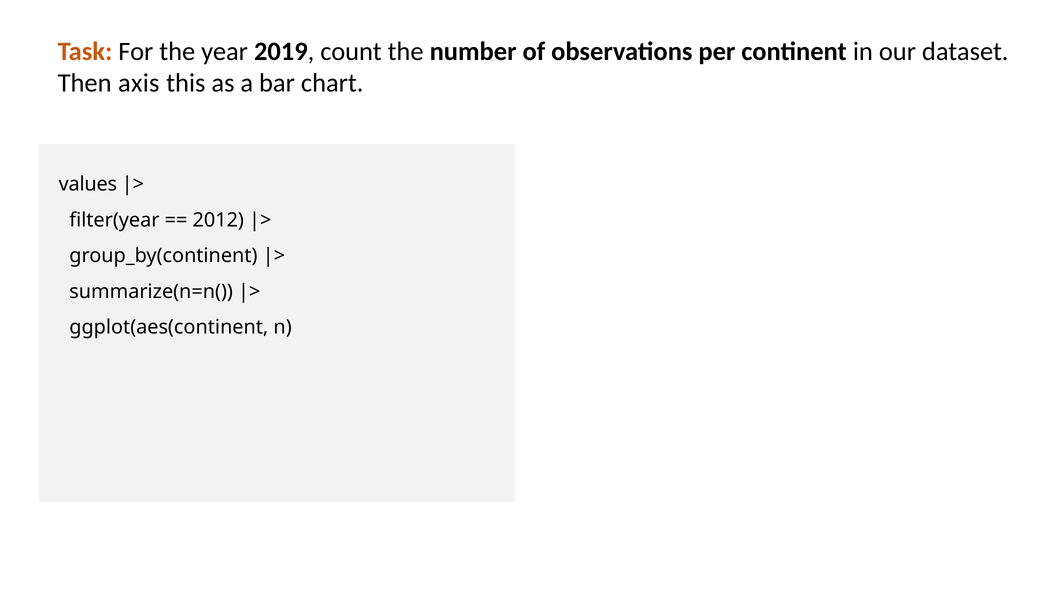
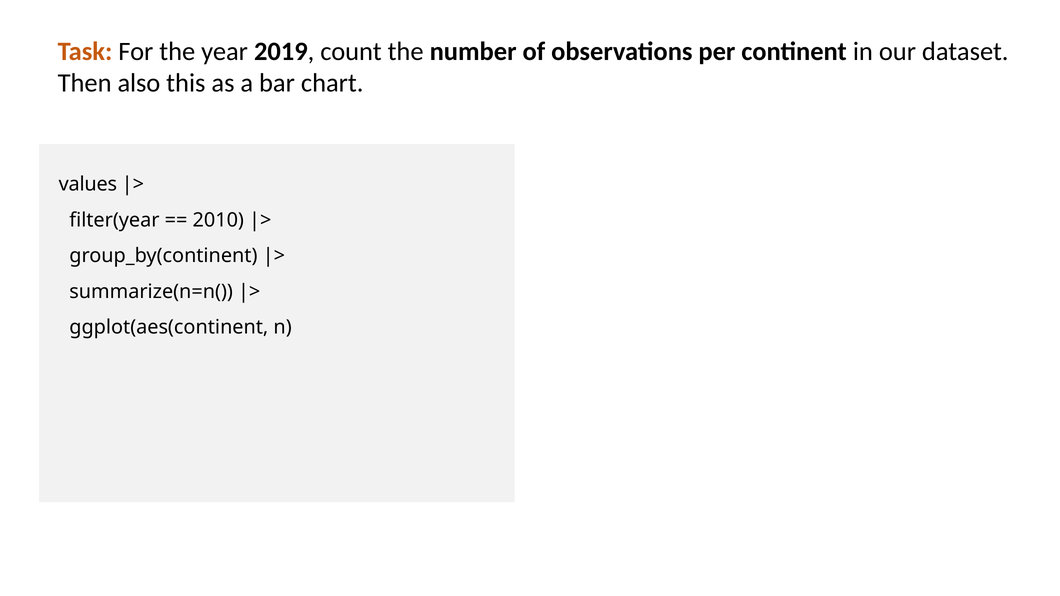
axis: axis -> also (139, 83)
2012: 2012 -> 2010 (218, 220)
